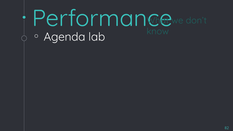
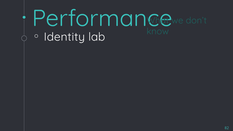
Agenda: Agenda -> Identity (64, 37)
